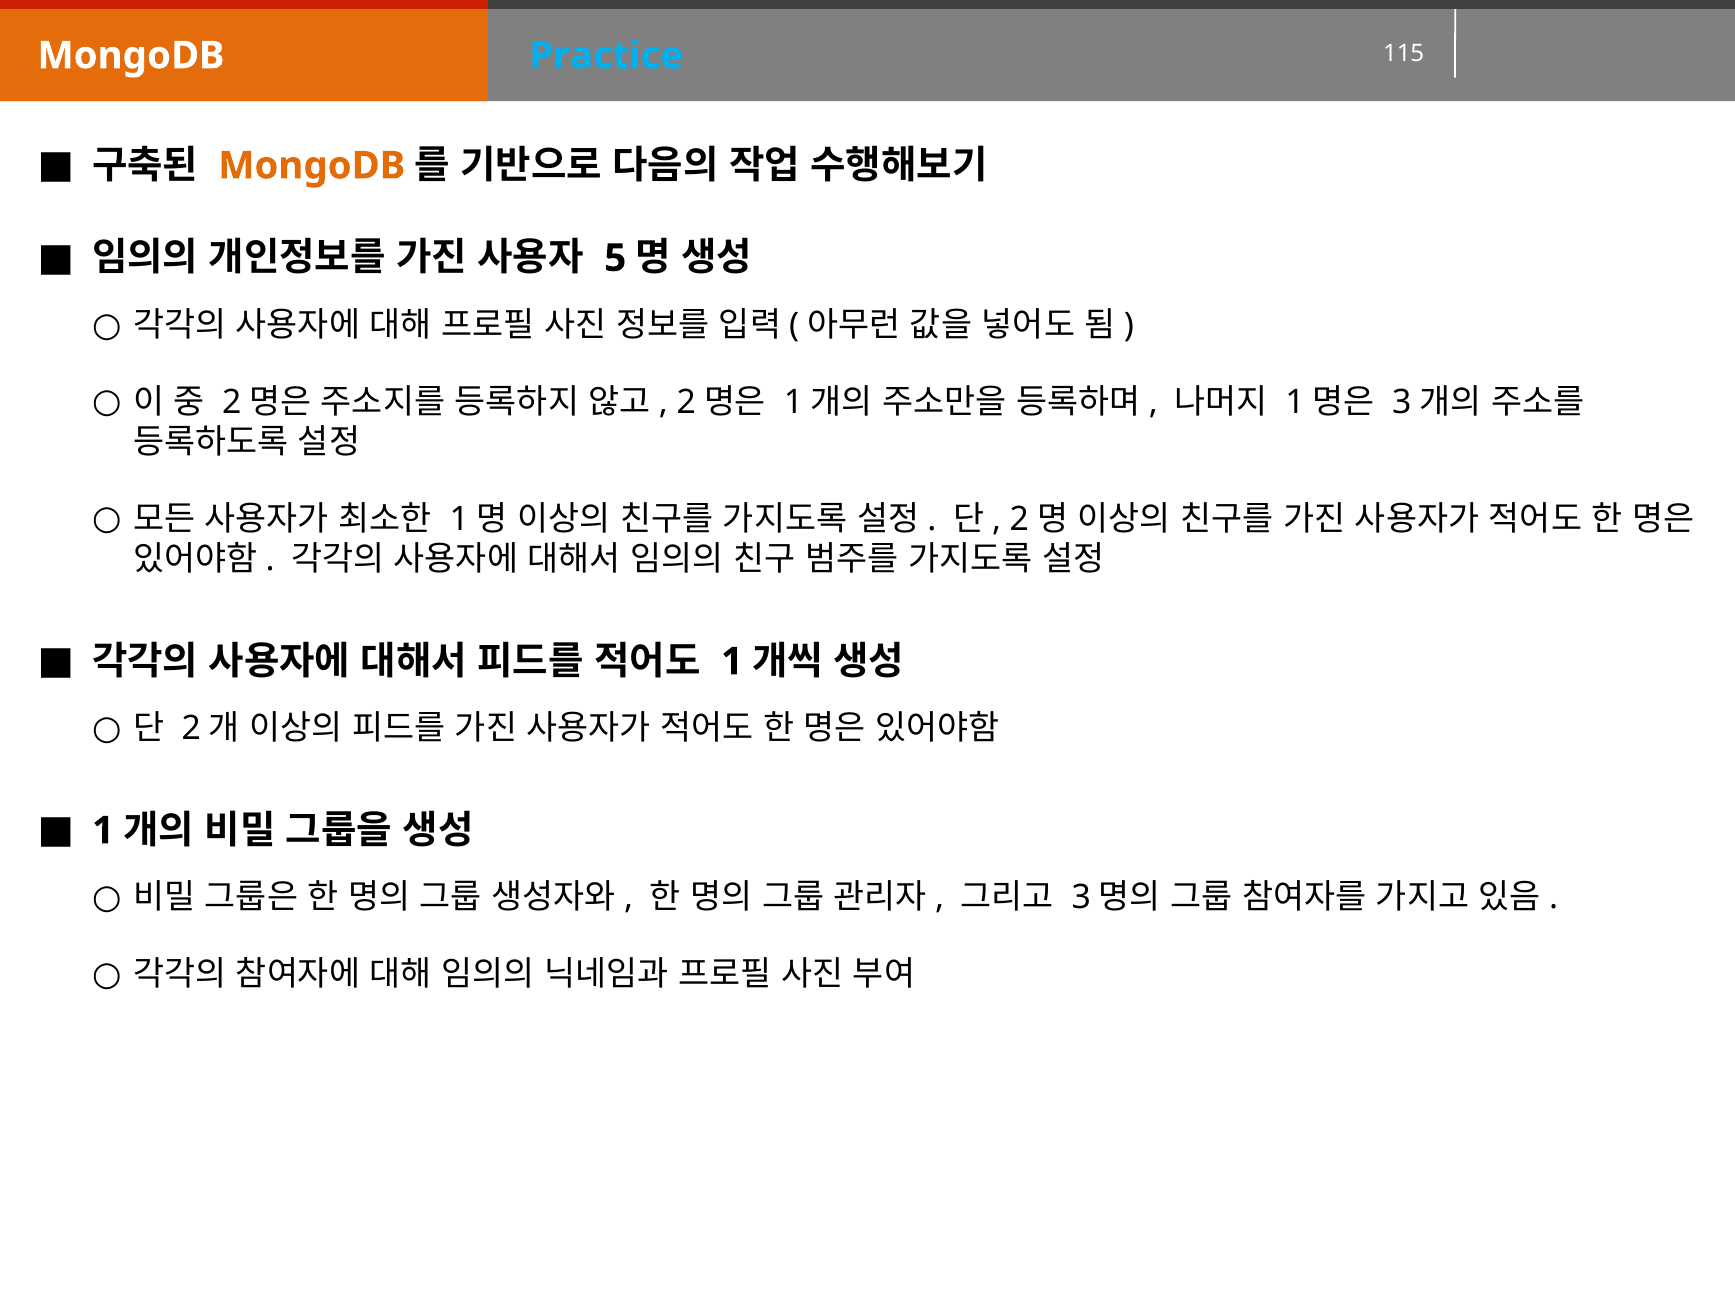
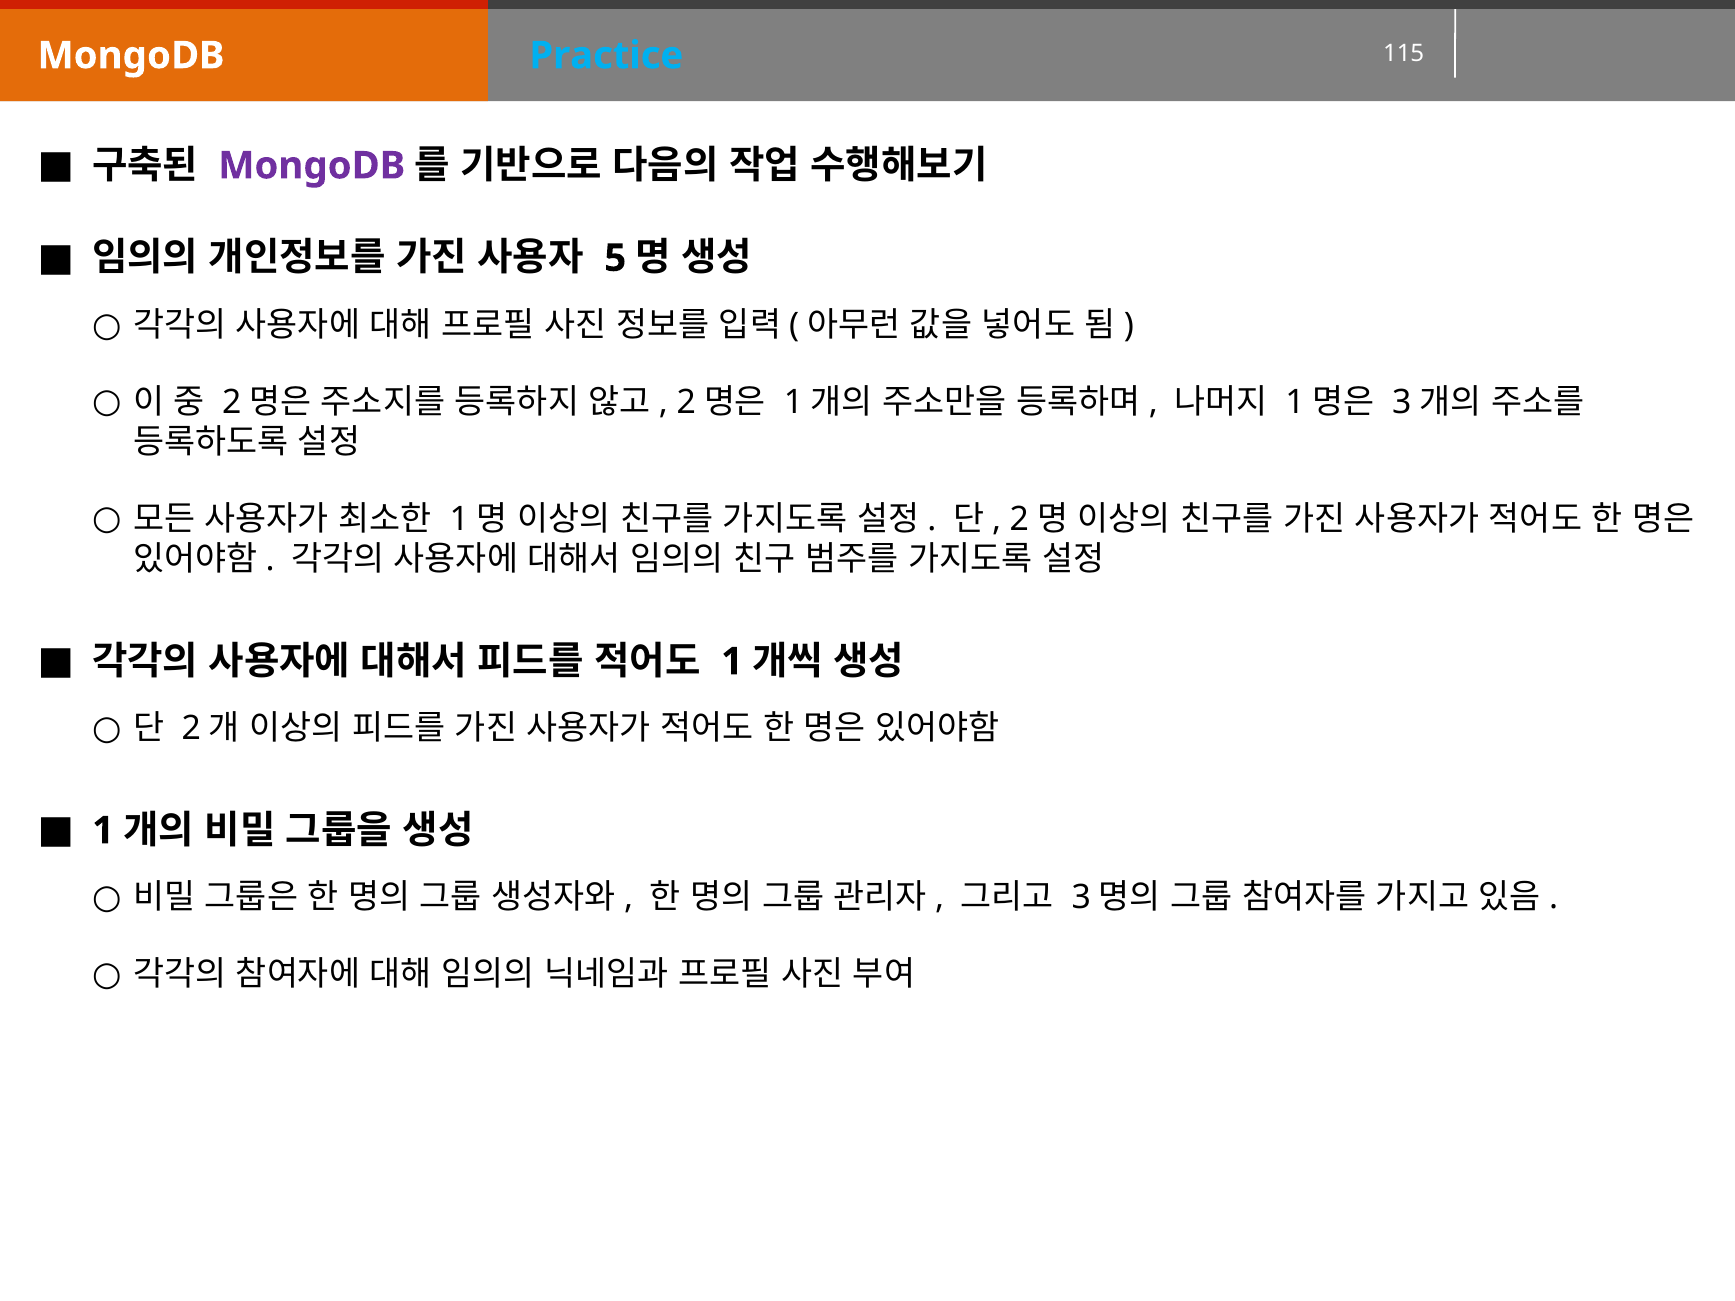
MongoDB colour: orange -> purple (312, 166)
